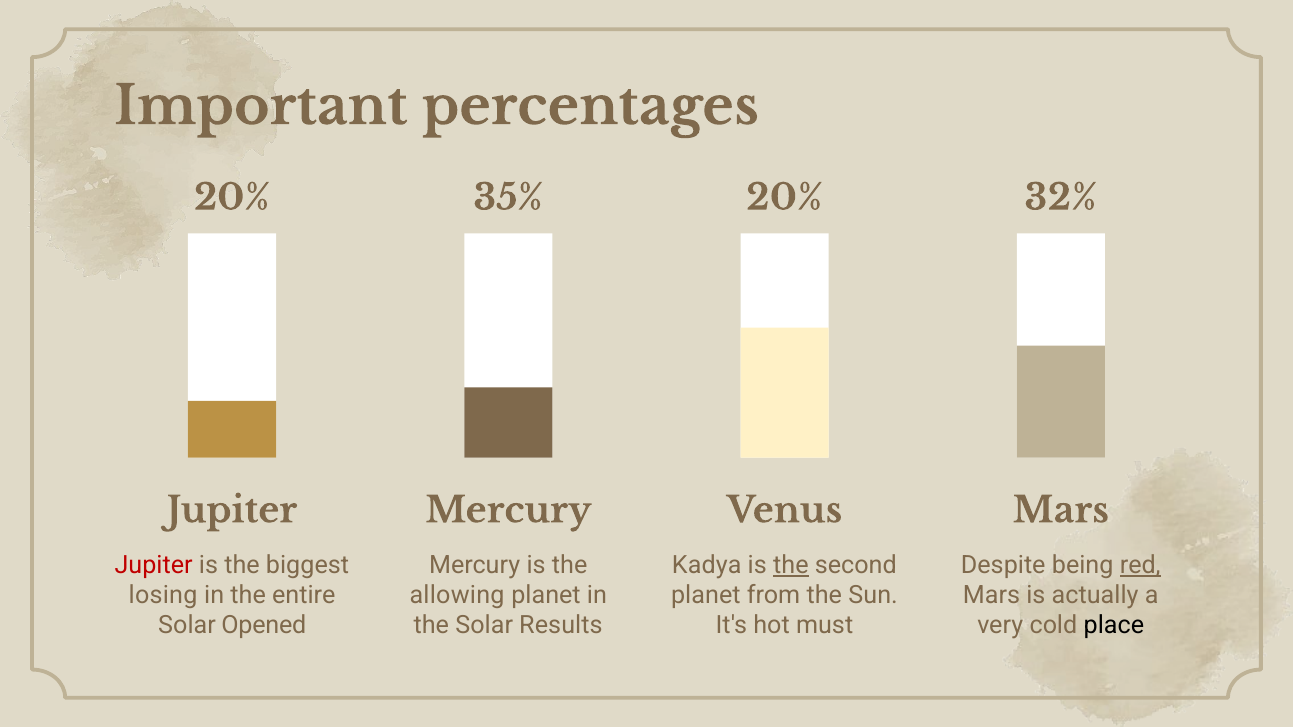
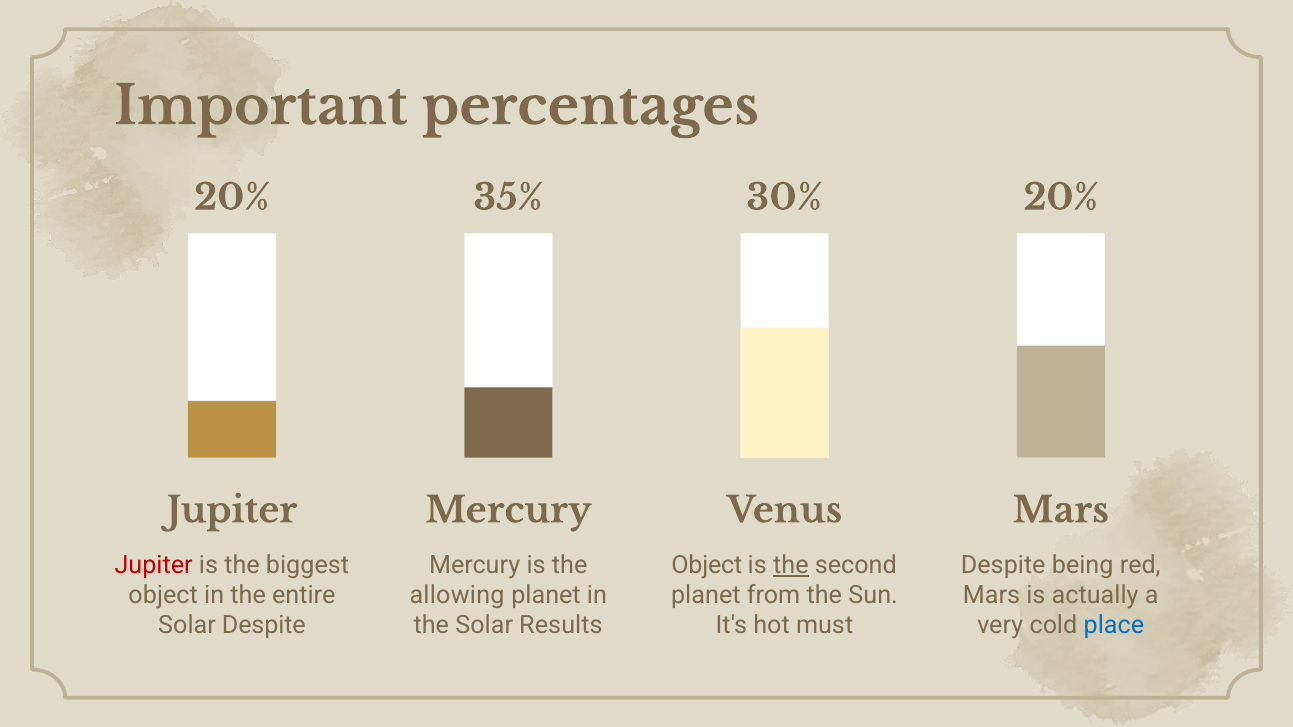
35% 20%: 20% -> 30% (784, 198)
32%: 32% -> 20% (1061, 198)
Kadya: Kadya -> Object (707, 565)
red underline: present -> none (1140, 565)
losing: losing -> object (163, 595)
Solar Opened: Opened -> Despite (264, 626)
place colour: black -> blue (1114, 626)
